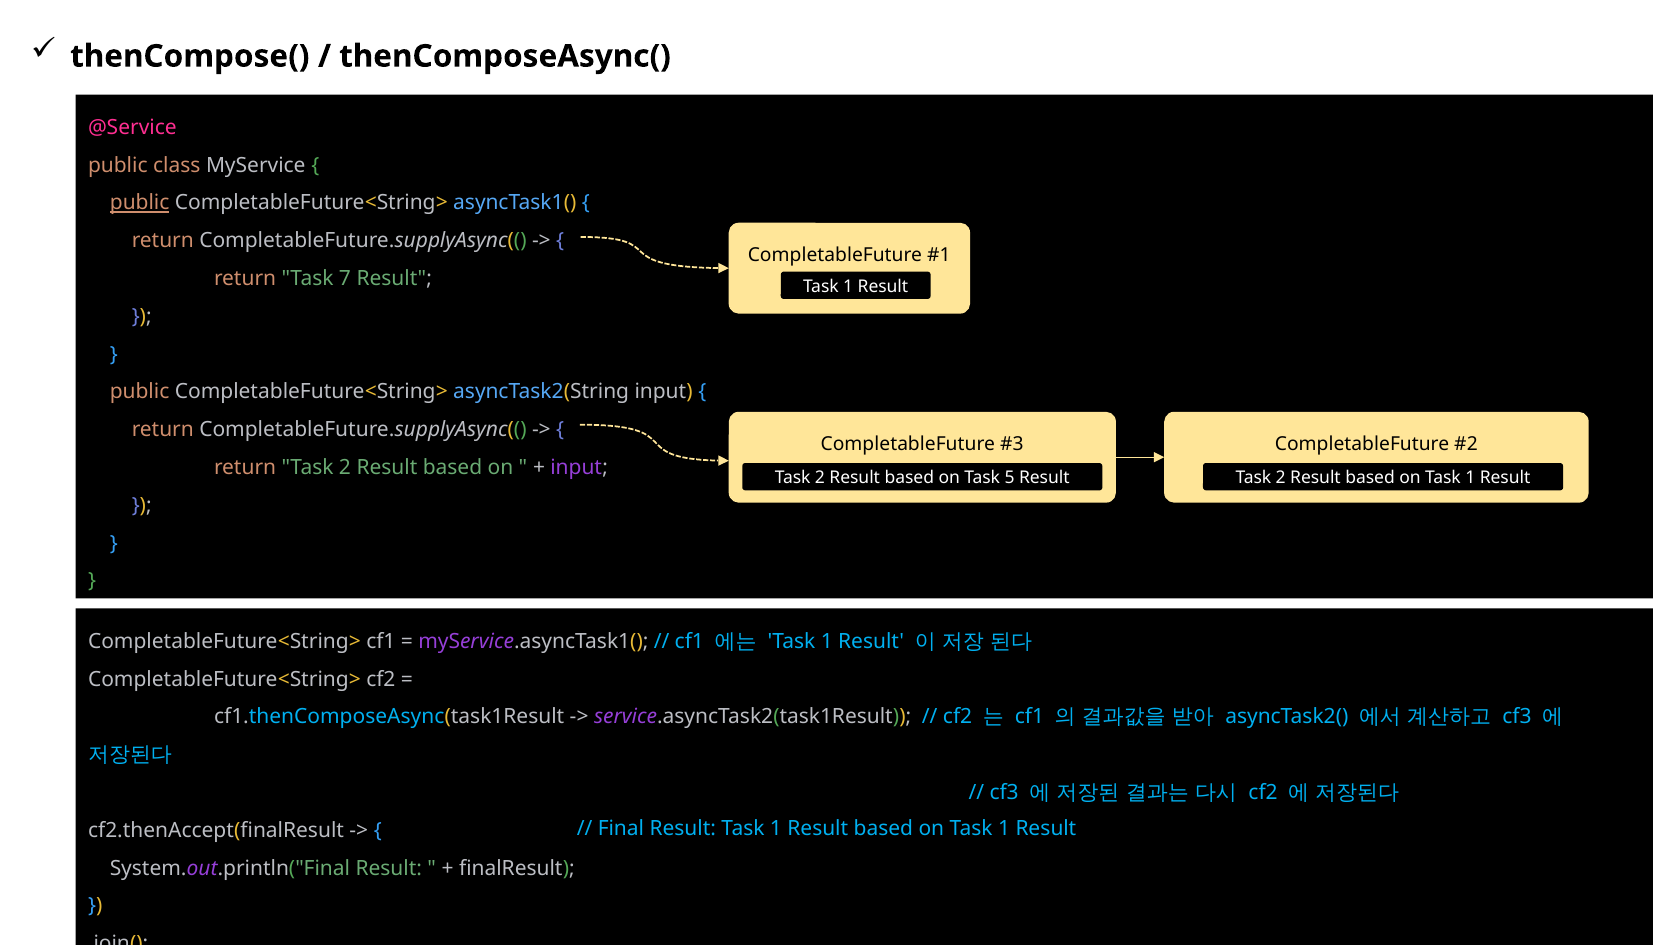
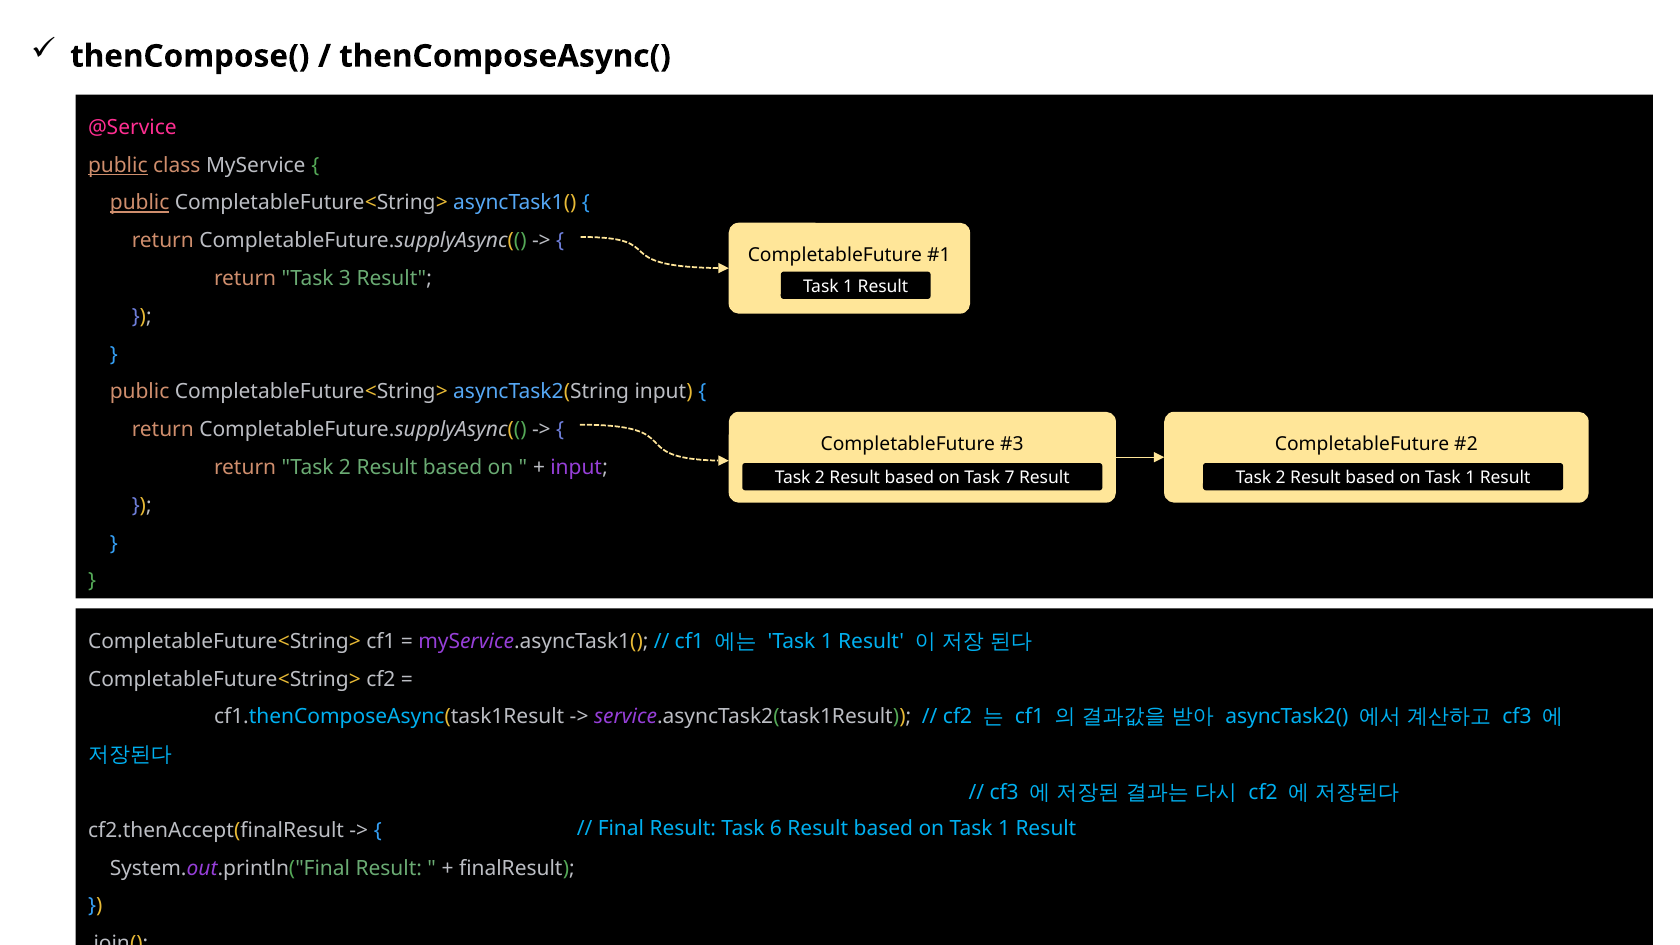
public underline: none -> present (118, 165)
7: 7 -> 3 (345, 279)
5: 5 -> 7 (1010, 478)
Result Task 1: 1 -> 6 (776, 828)
